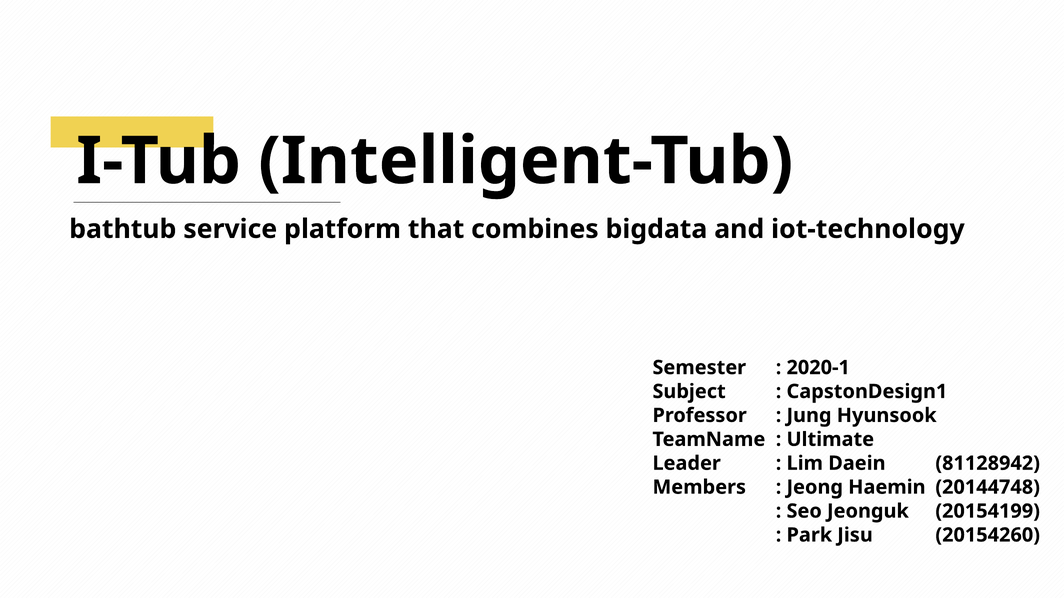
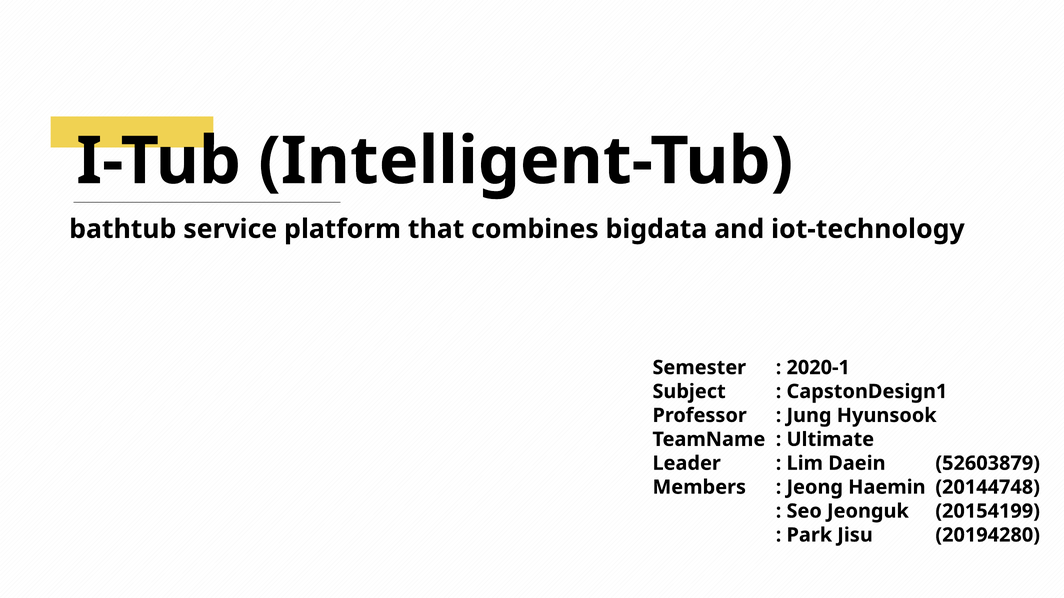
81128942: 81128942 -> 52603879 (988, 464)
20154260: 20154260 -> 20194280 (988, 535)
